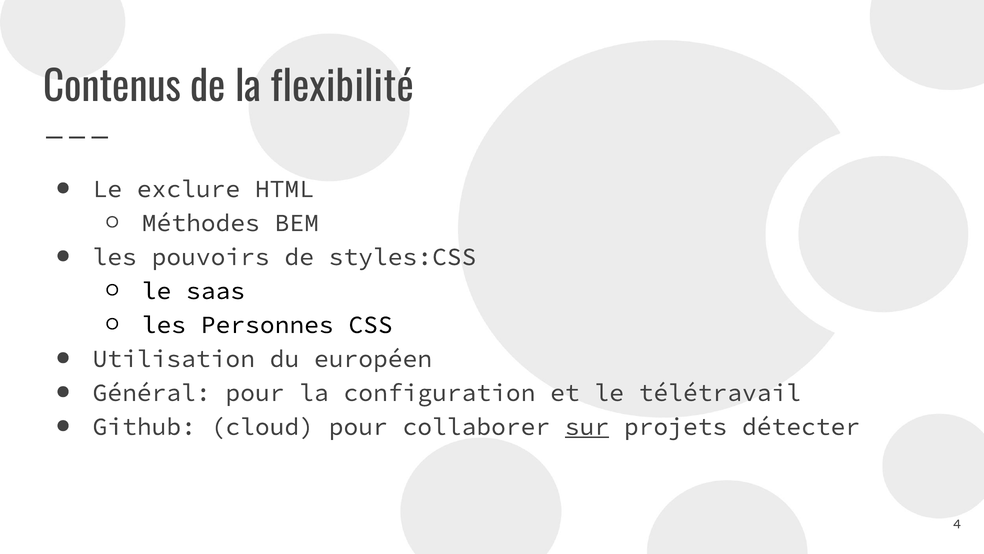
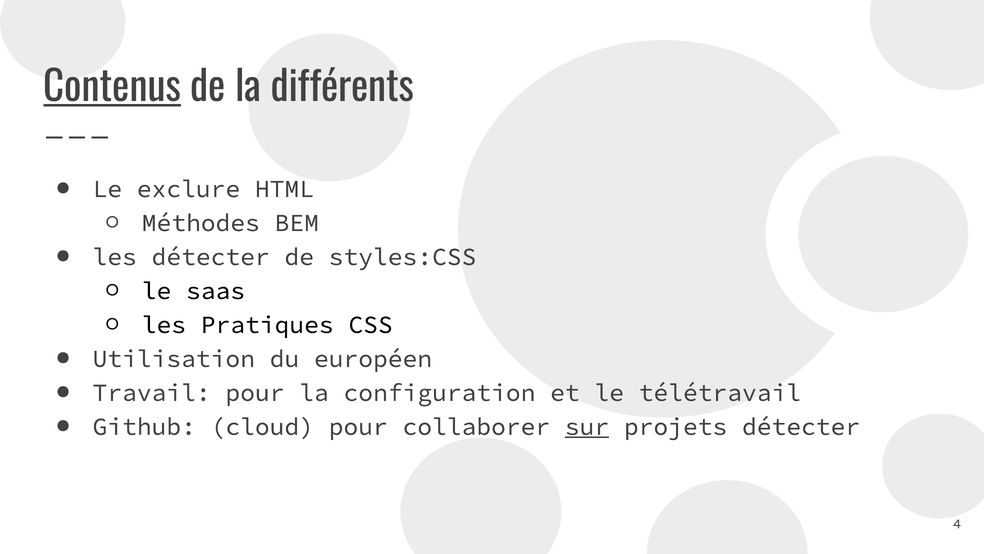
Contenus underline: none -> present (112, 87)
flexibilité: flexibilité -> différents (342, 87)
les pouvoirs: pouvoirs -> détecter (211, 257)
Personnes: Personnes -> Pratiques (267, 325)
Général: Général -> Travail (152, 392)
